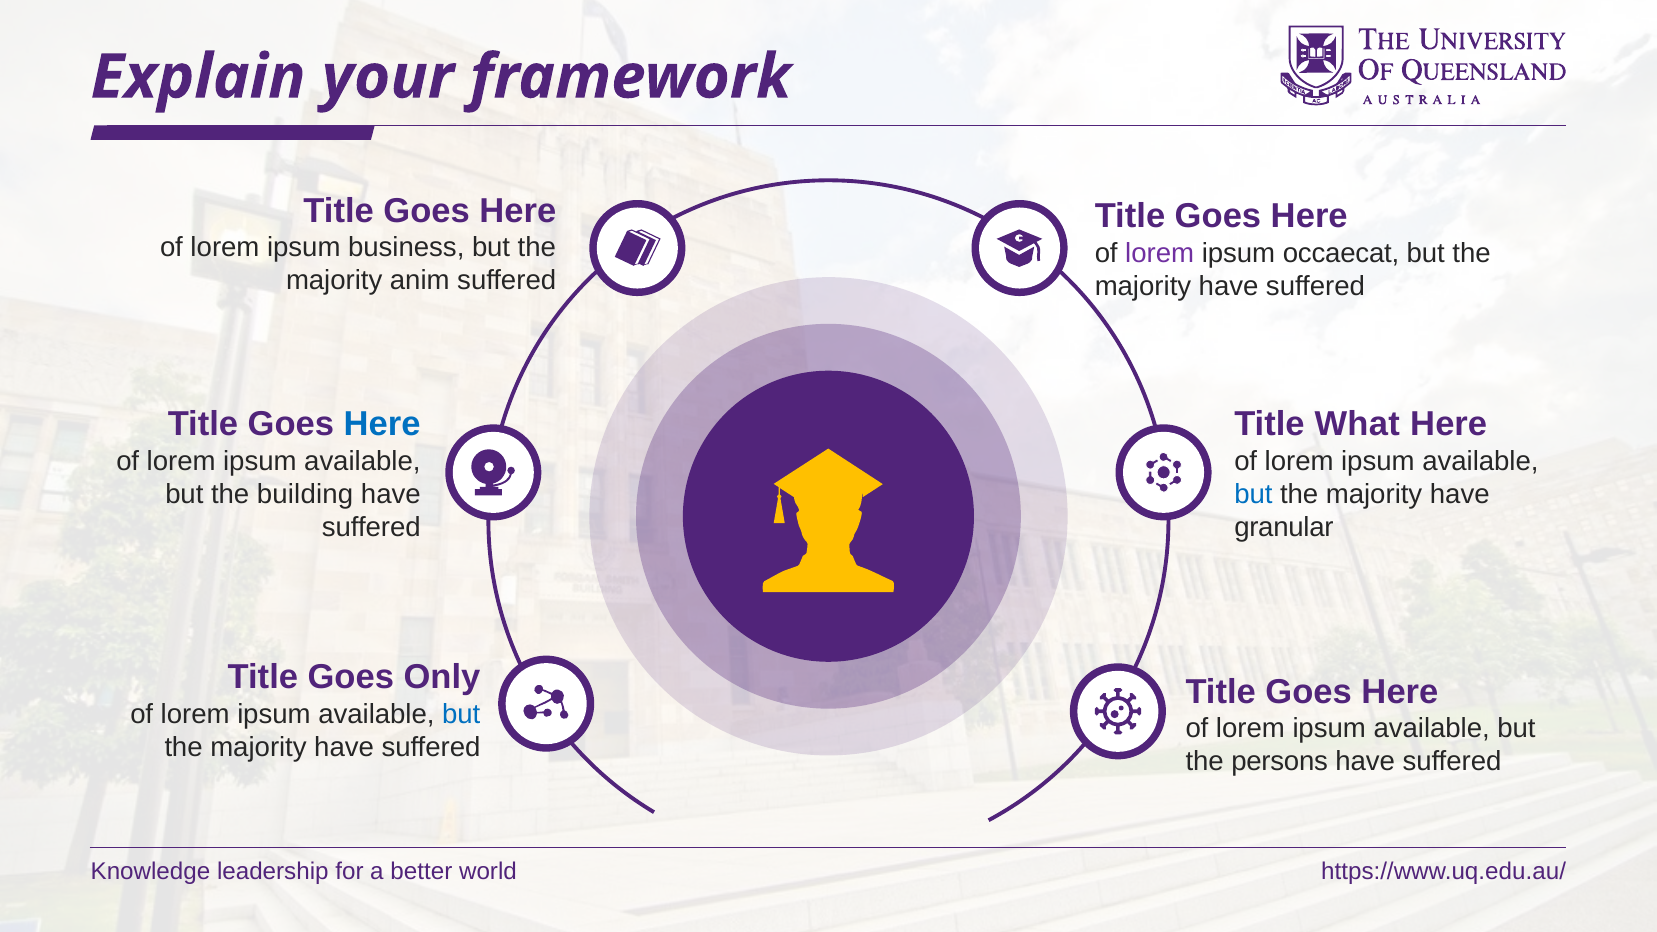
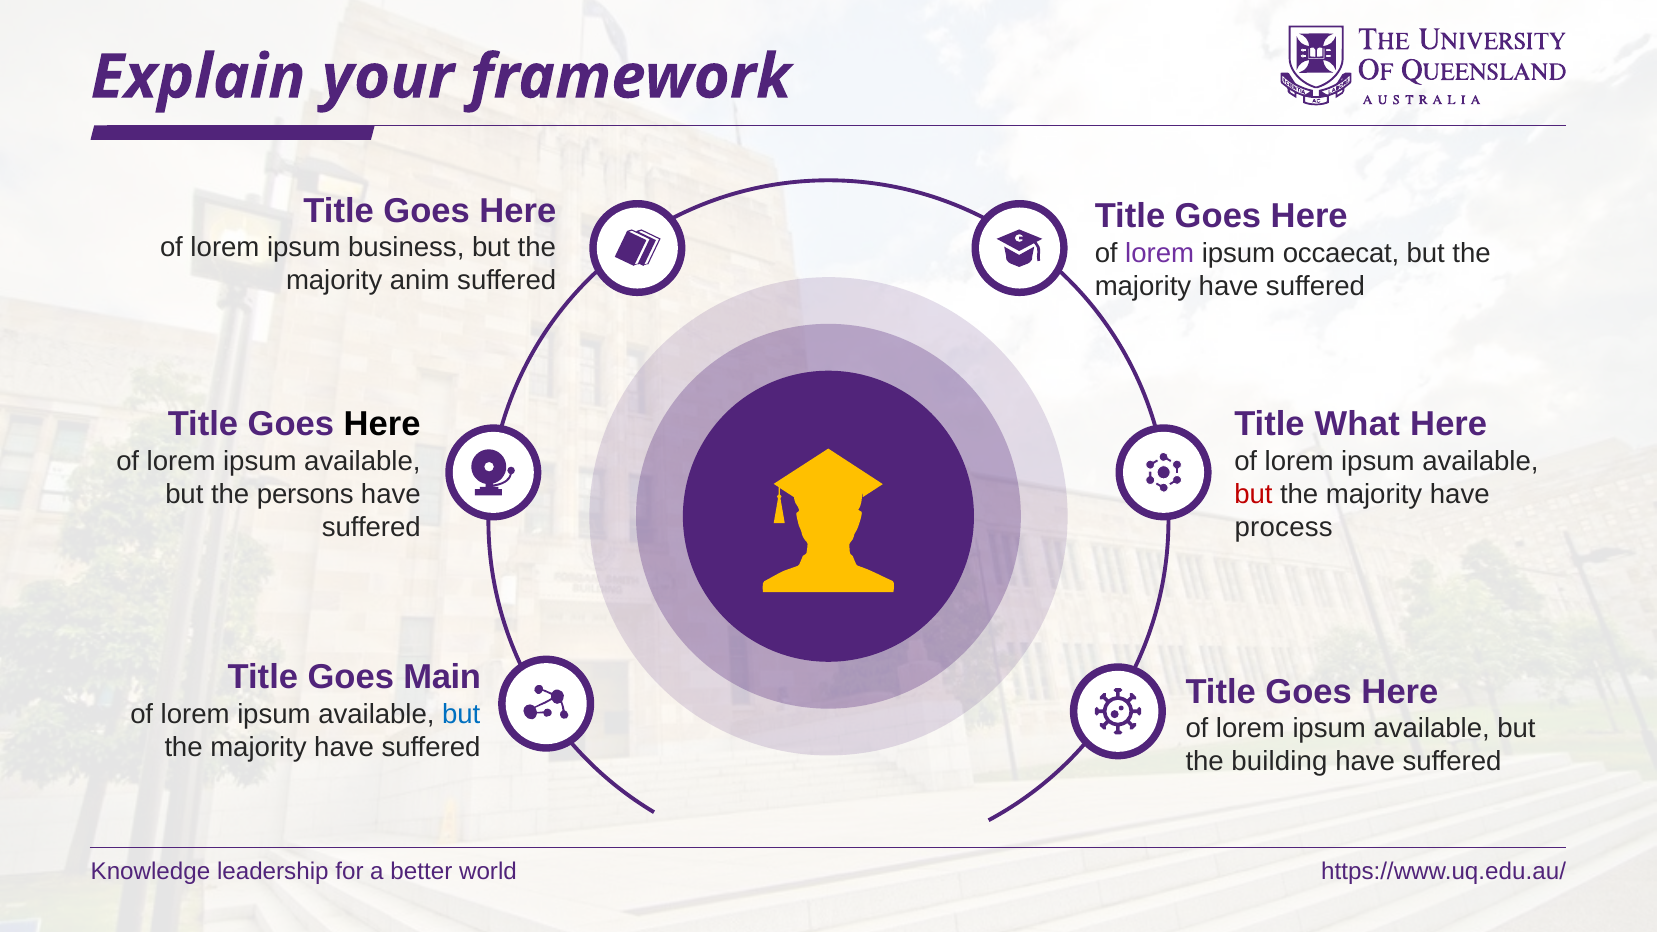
Here colour: blue -> black (382, 424)
building: building -> persons (305, 494)
but colour: blue -> red (1253, 494)
granular: granular -> process (1284, 527)
Only: Only -> Main (442, 678)
persons: persons -> building (1279, 762)
